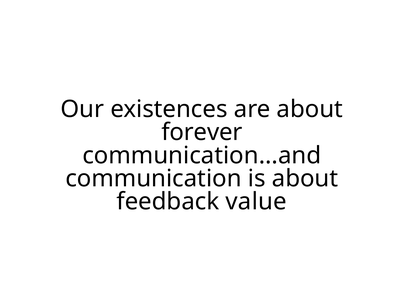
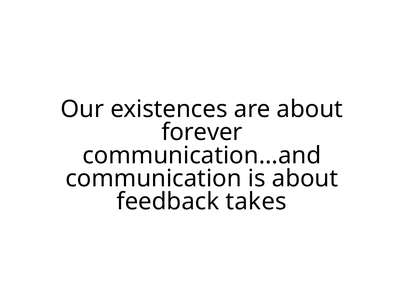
value: value -> takes (256, 202)
